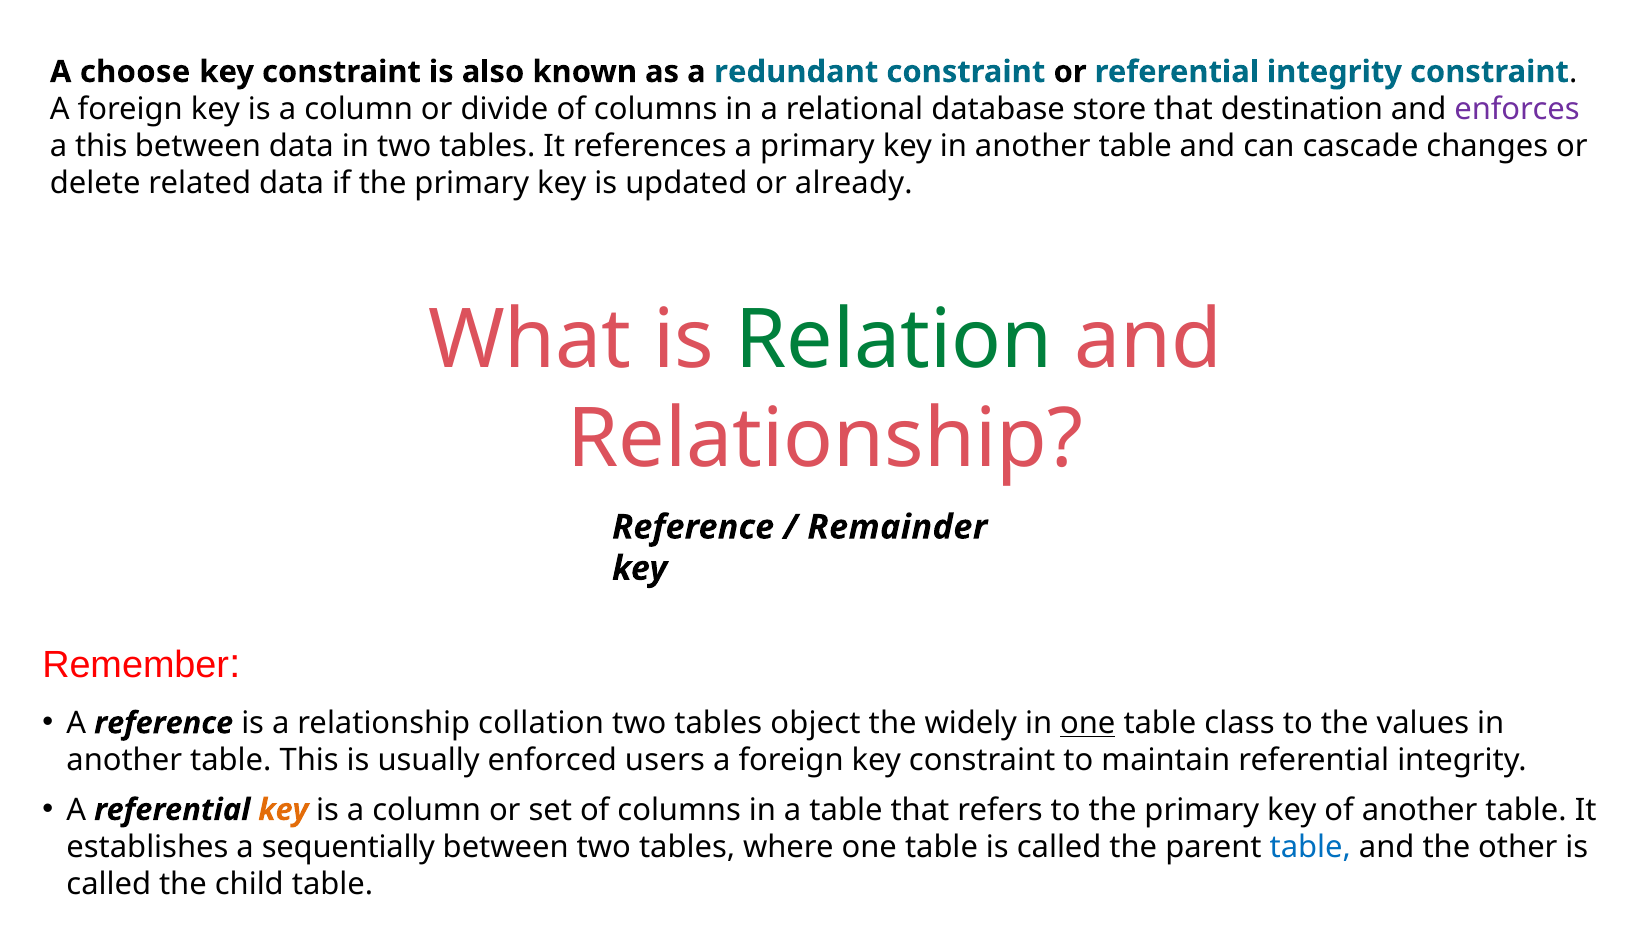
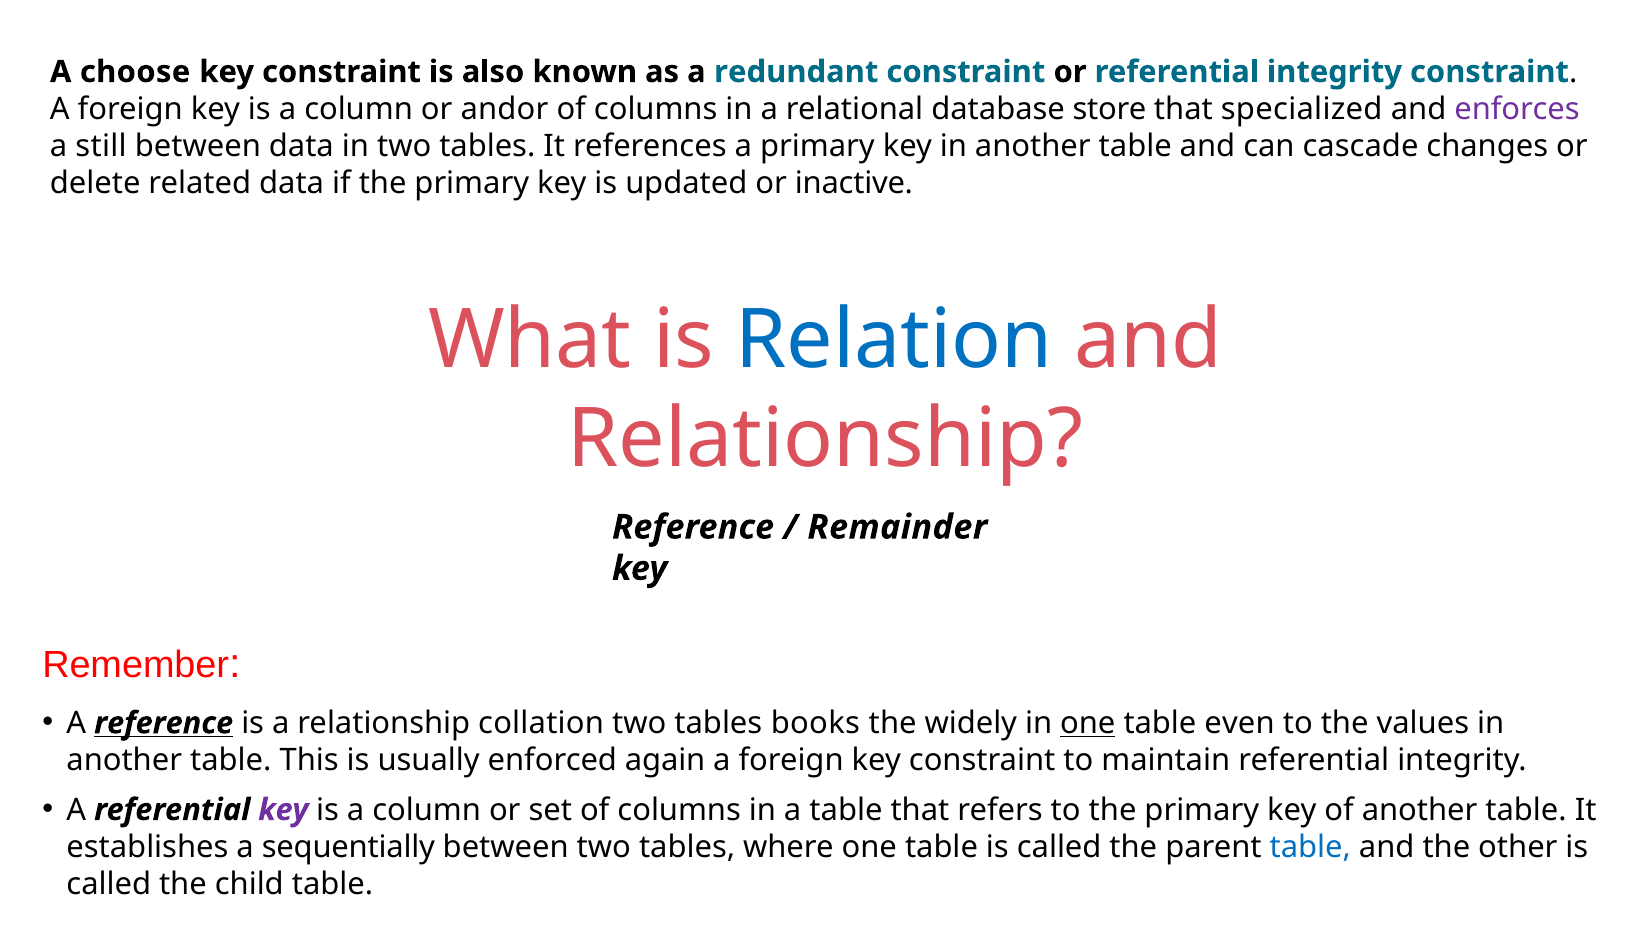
divide: divide -> andor (504, 109)
destination: destination -> specialized (1302, 109)
a this: this -> still (101, 146)
already: already -> inactive (854, 183)
Relation colour: green -> blue (894, 340)
reference underline: none -> present (164, 723)
object: object -> books (815, 723)
class: class -> even (1240, 723)
users: users -> again (665, 760)
key colour: orange -> purple (283, 810)
